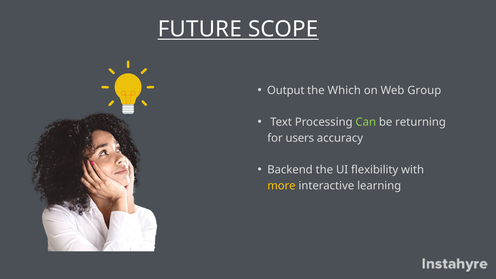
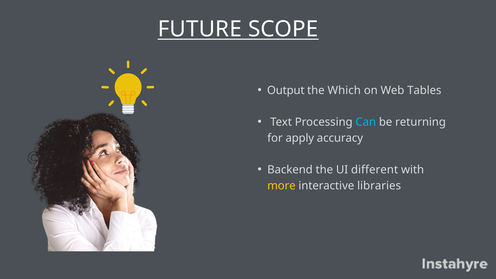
Group: Group -> Tables (424, 90)
Can colour: light green -> light blue (366, 122)
users: users -> apply (300, 138)
flexibility: flexibility -> different (375, 170)
learning: learning -> libraries (379, 186)
